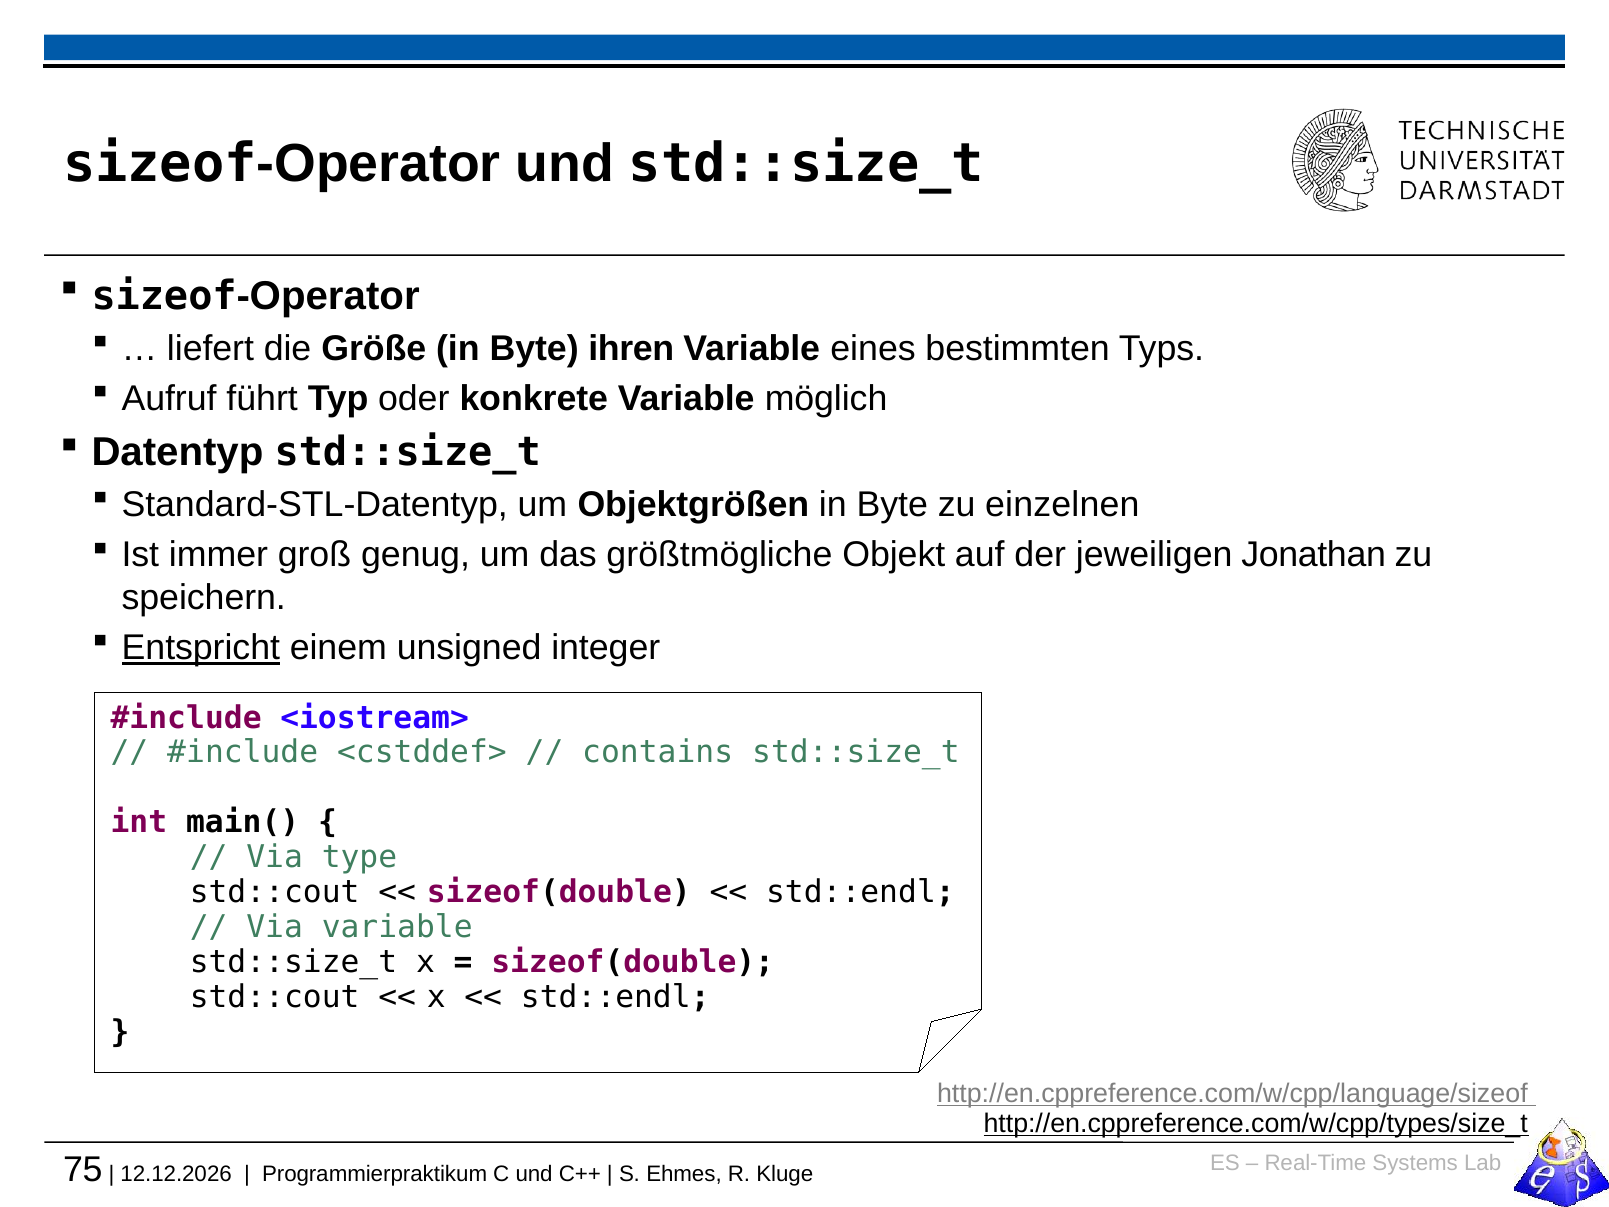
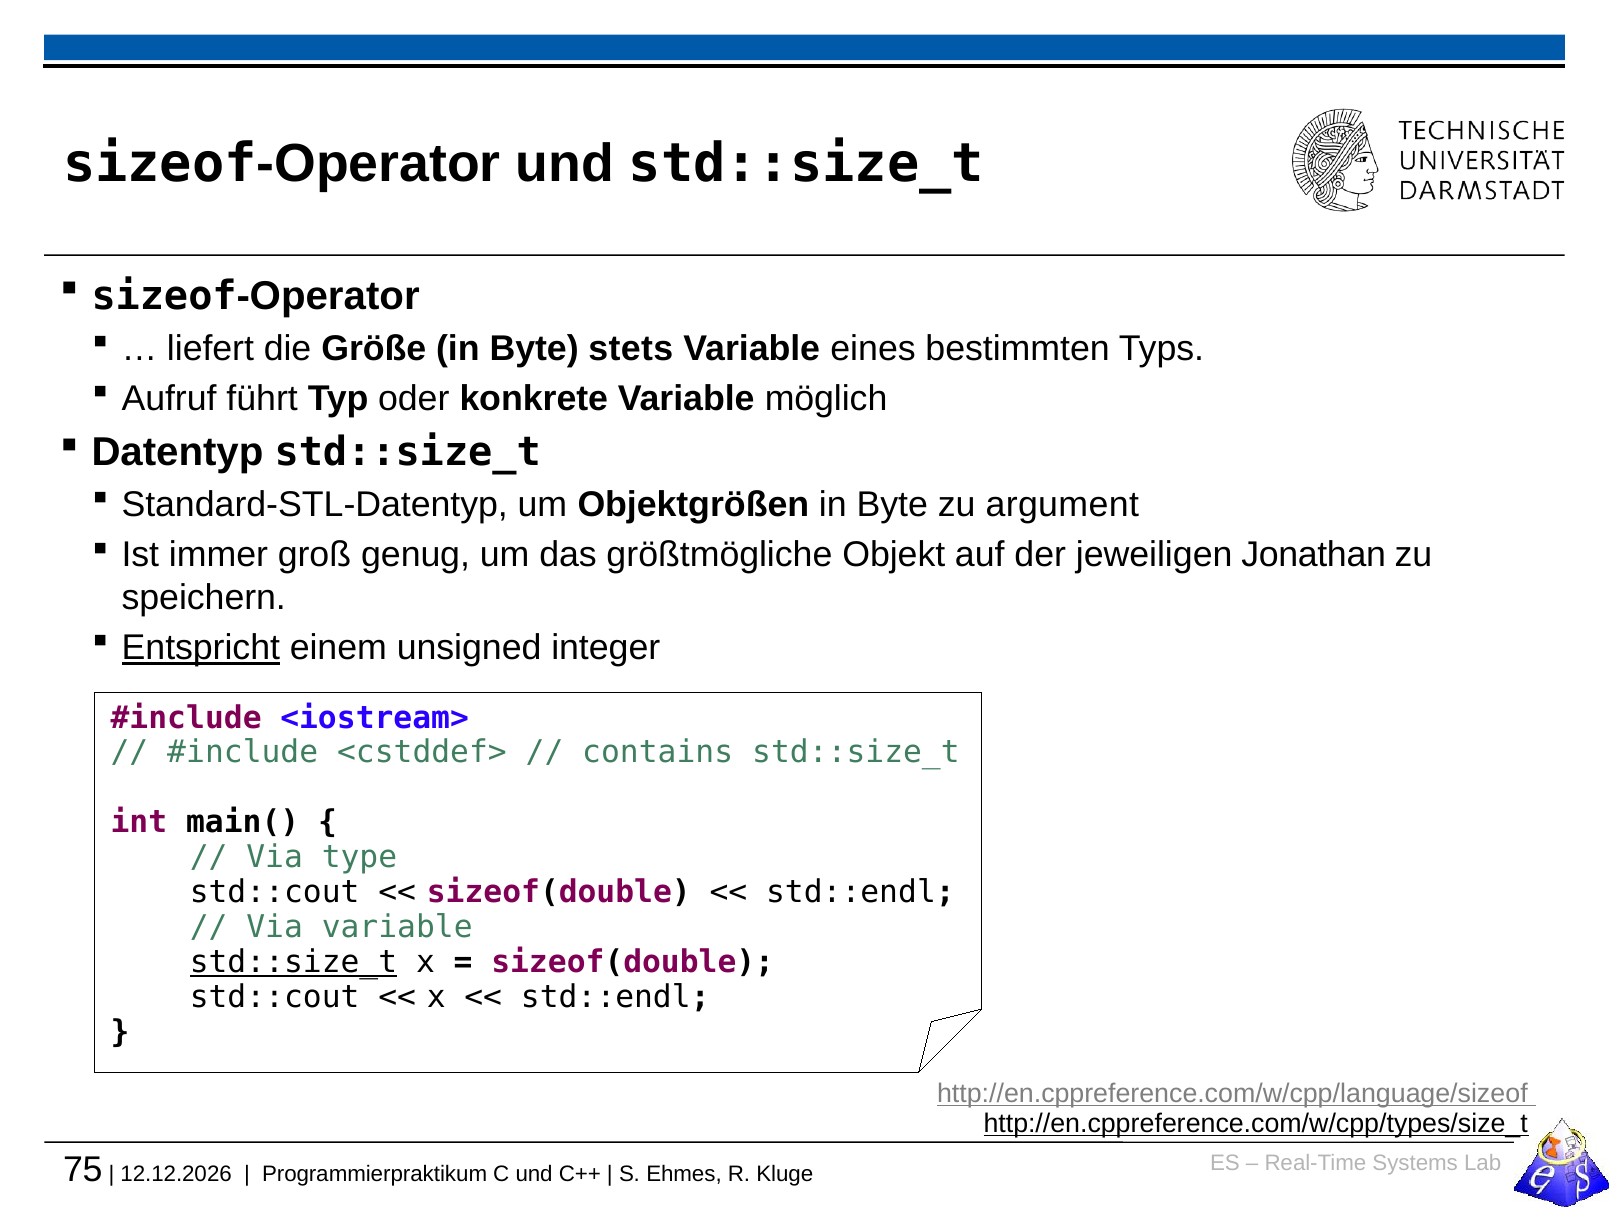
ihren: ihren -> stets (631, 349)
einzelnen: einzelnen -> argument (1062, 505)
std::size_t underline: none -> present (293, 962)
